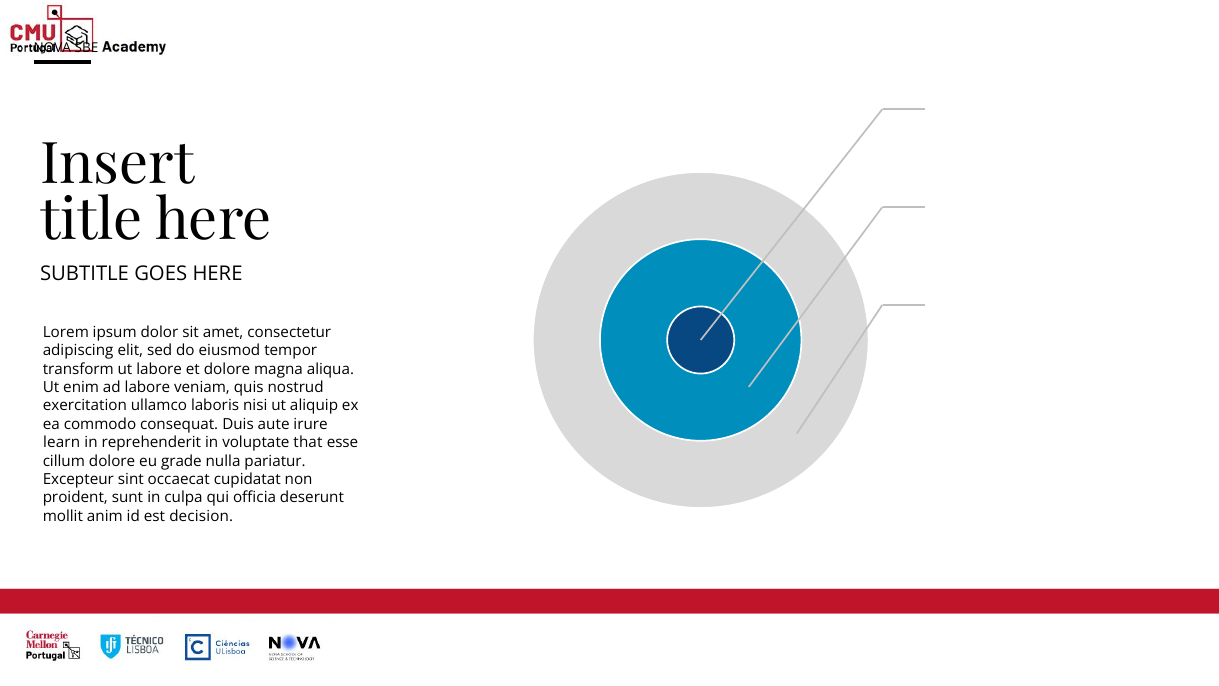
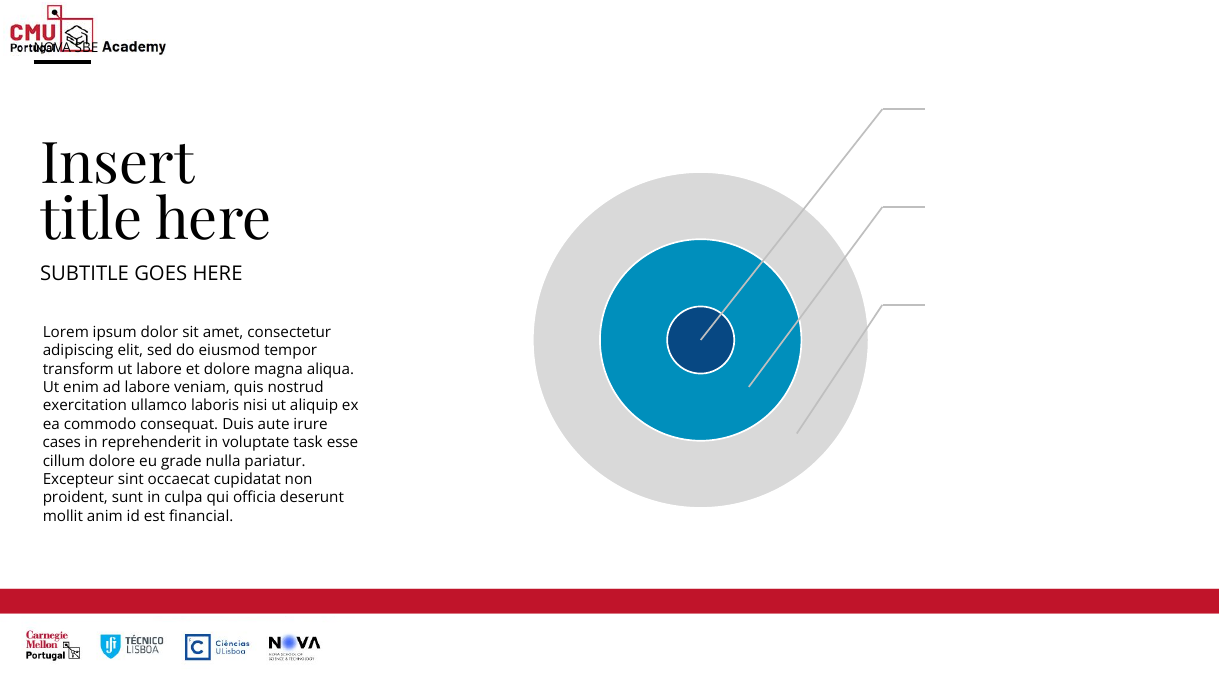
learn: learn -> cases (62, 442)
that: that -> task (308, 442)
decision: decision -> financial (201, 516)
